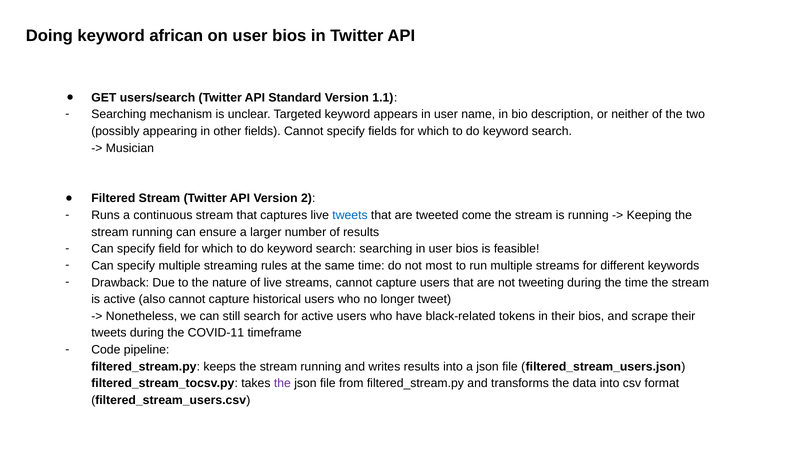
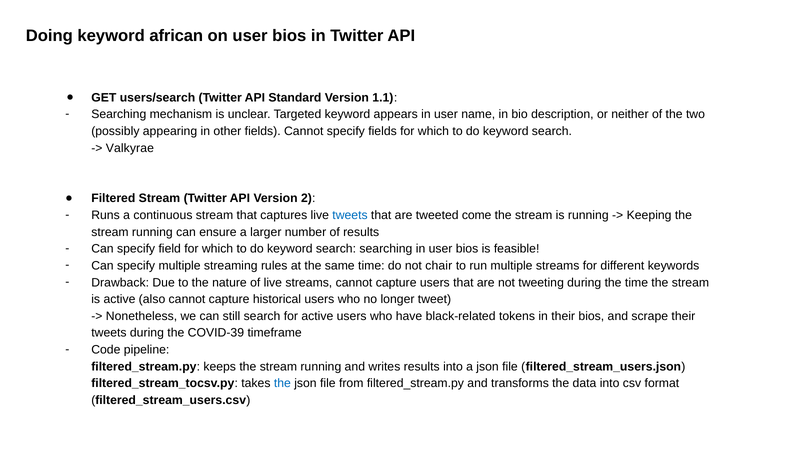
Musician: Musician -> Valkyrae (130, 148)
most: most -> chair (439, 266)
COVID-11: COVID-11 -> COVID-39 (216, 333)
the colour: purple -> blue (282, 383)
